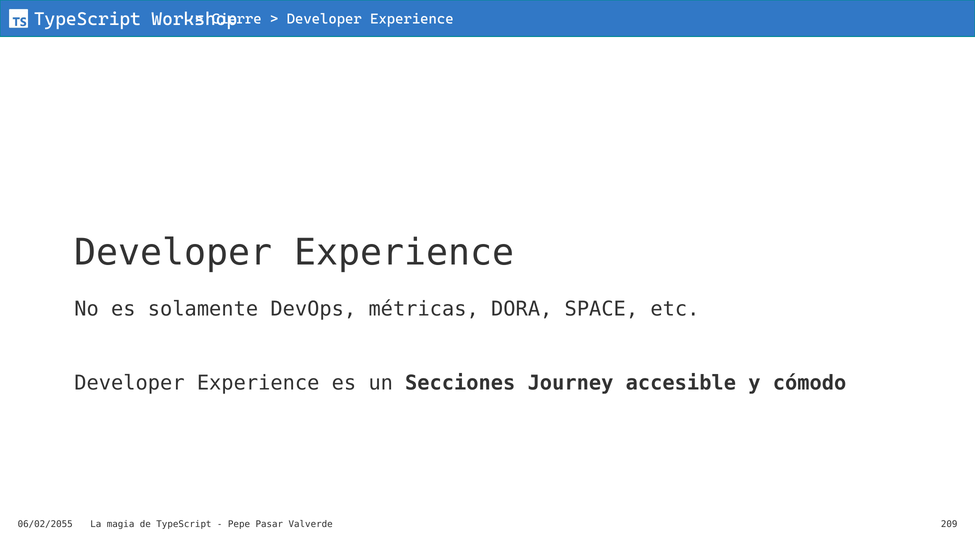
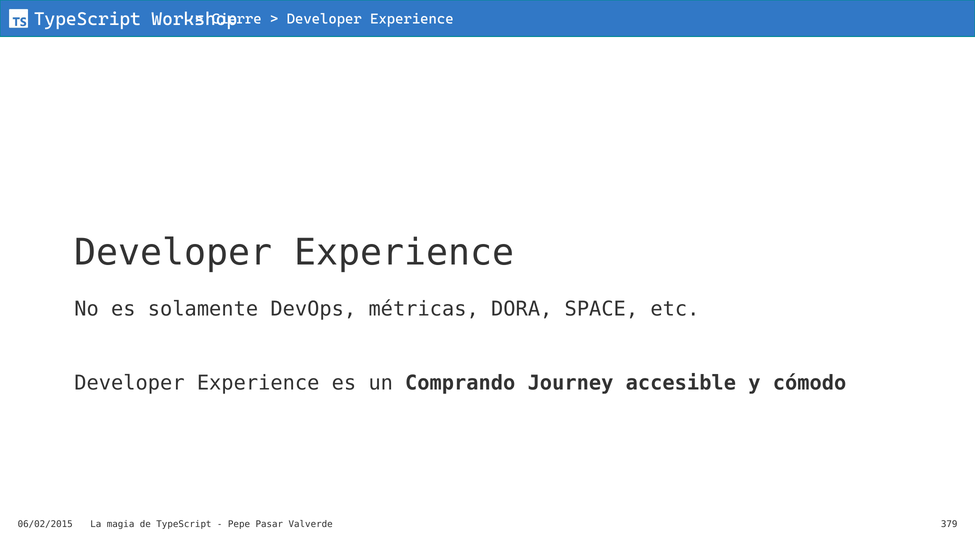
Secciones: Secciones -> Comprando (460, 383)
06/02/2055: 06/02/2055 -> 06/02/2015 (45, 524)
209: 209 -> 379 (949, 524)
